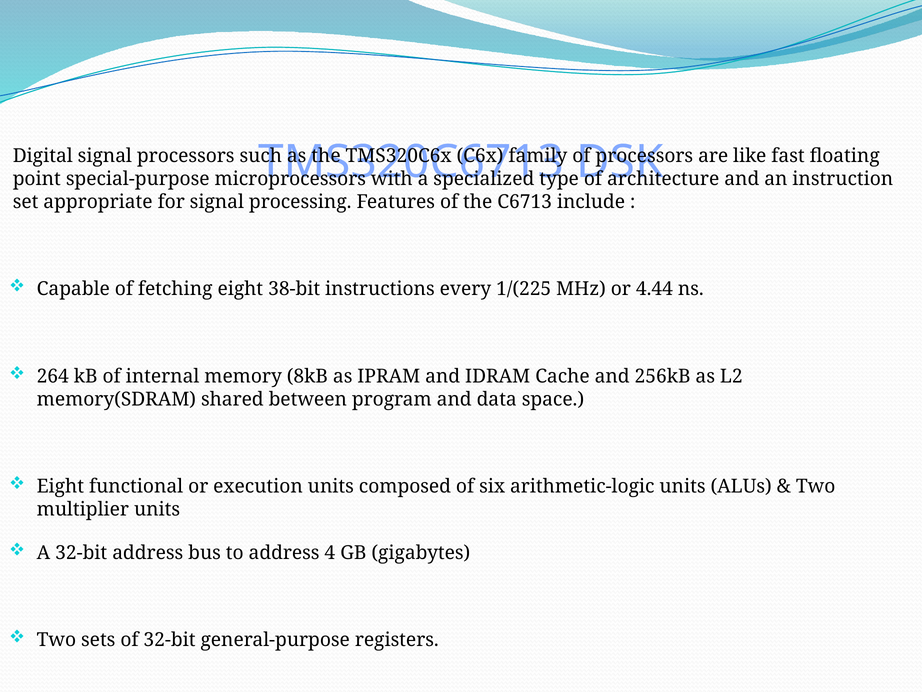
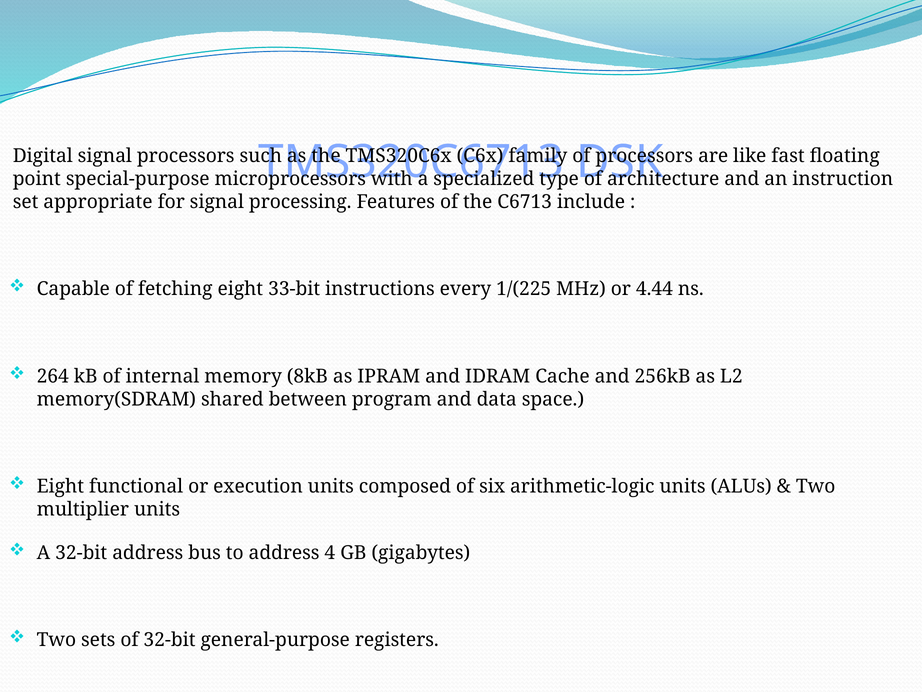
38-bit: 38-bit -> 33-bit (294, 289)
